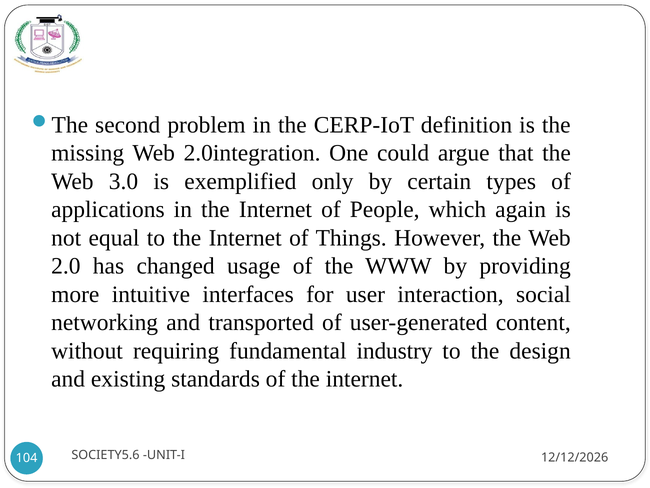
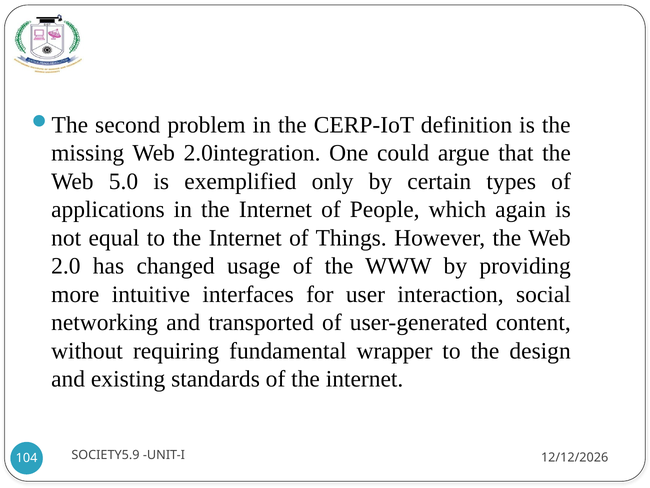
3.0: 3.0 -> 5.0 (124, 181)
industry: industry -> wrapper (395, 351)
SOCIETY5.6: SOCIETY5.6 -> SOCIETY5.9 (105, 455)
